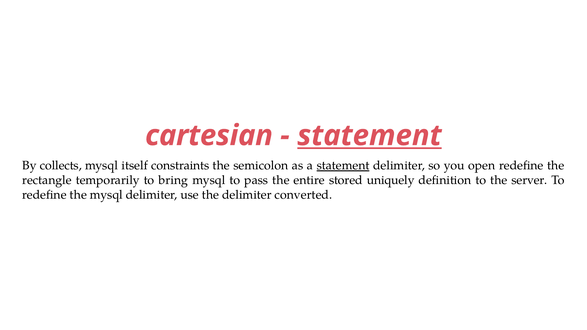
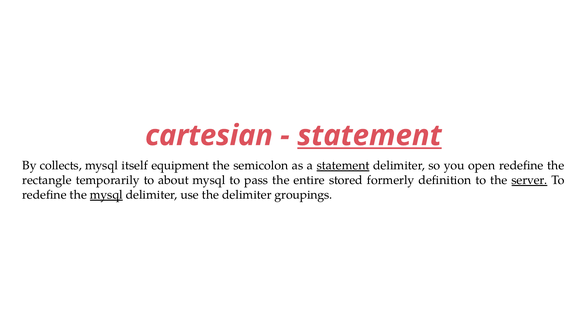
constraints: constraints -> equipment (180, 166)
bring: bring -> about (173, 180)
uniquely: uniquely -> formerly (391, 180)
server underline: none -> present (529, 180)
mysql underline: none -> present (106, 195)
converted: converted -> groupings (303, 195)
